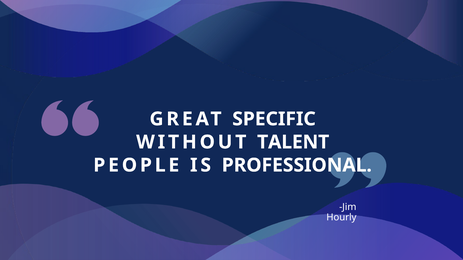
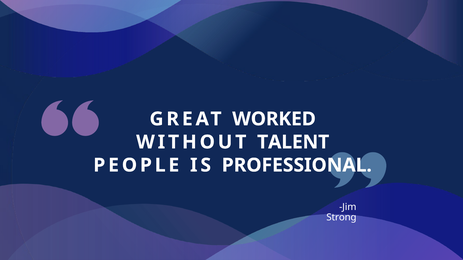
SPECIFIC: SPECIFIC -> WORKED (274, 119)
Hourly: Hourly -> Strong (341, 218)
